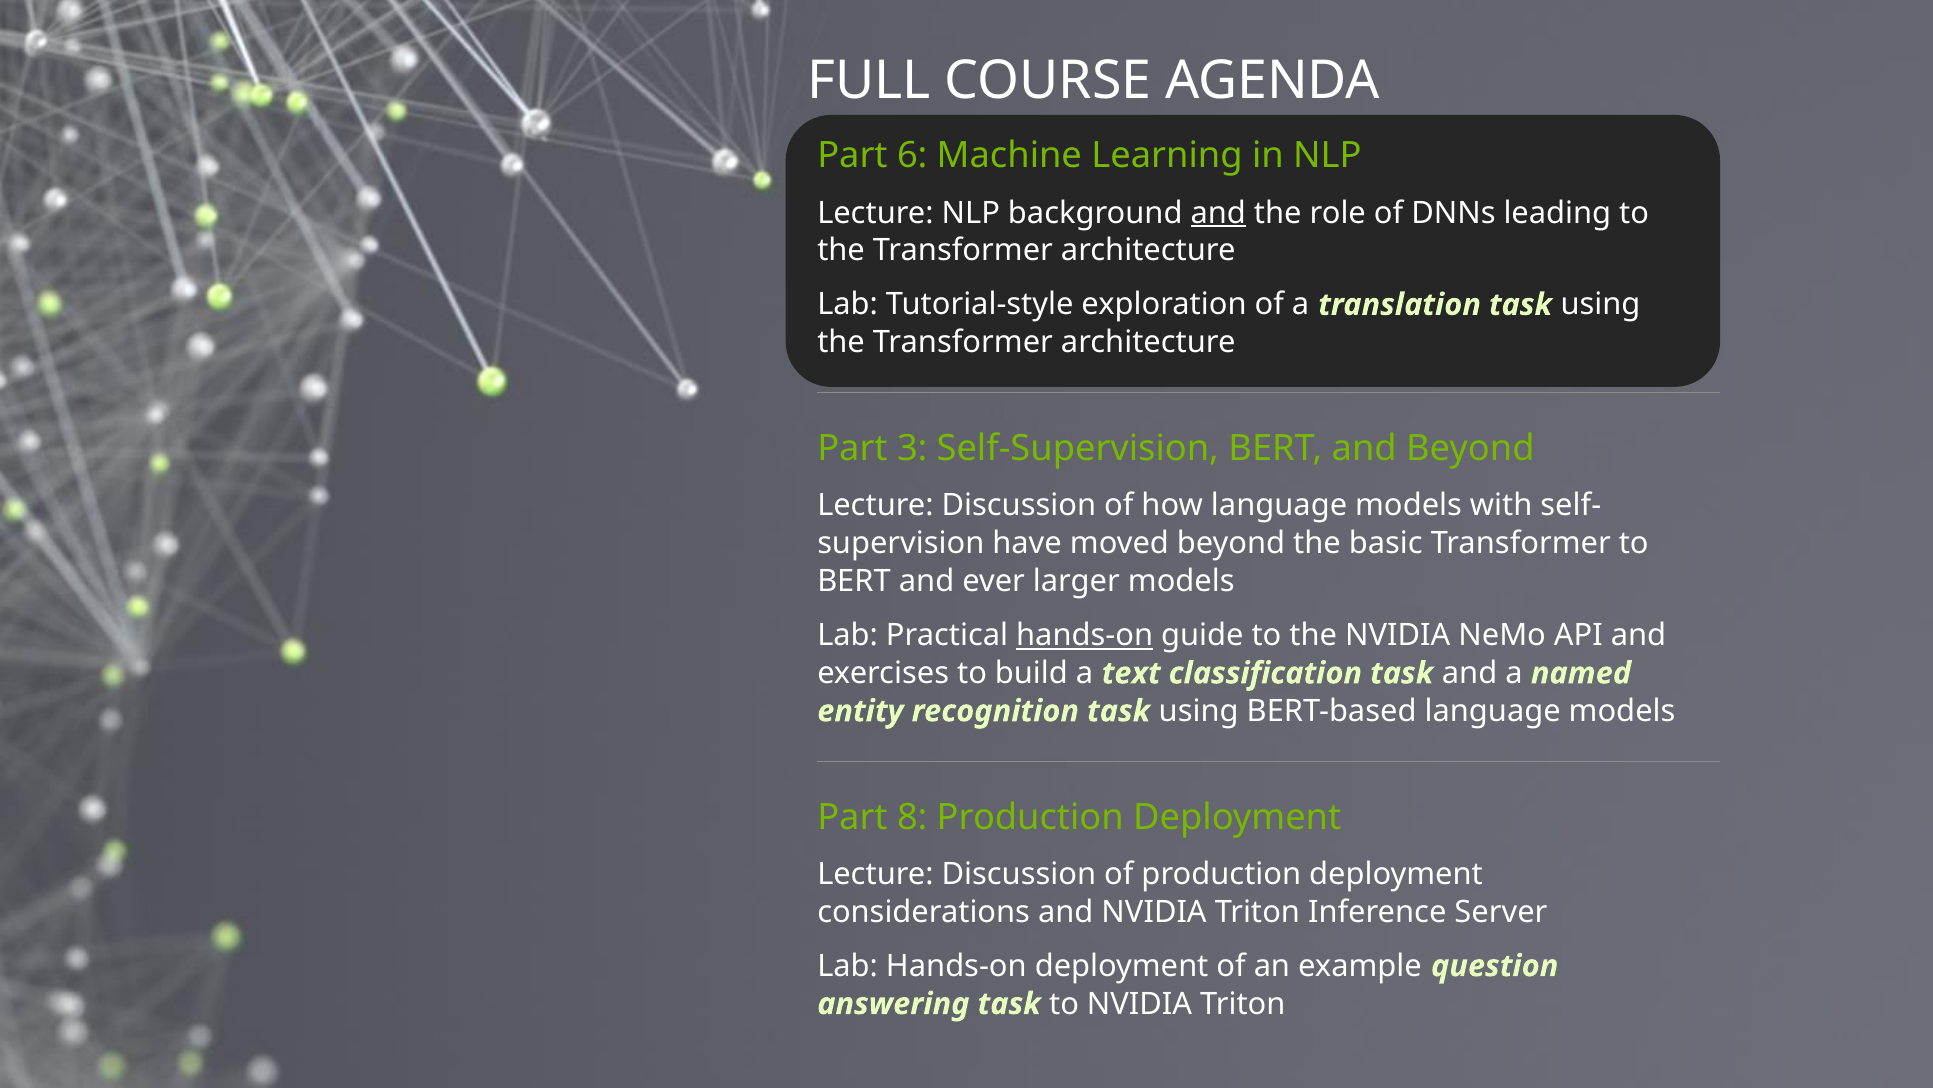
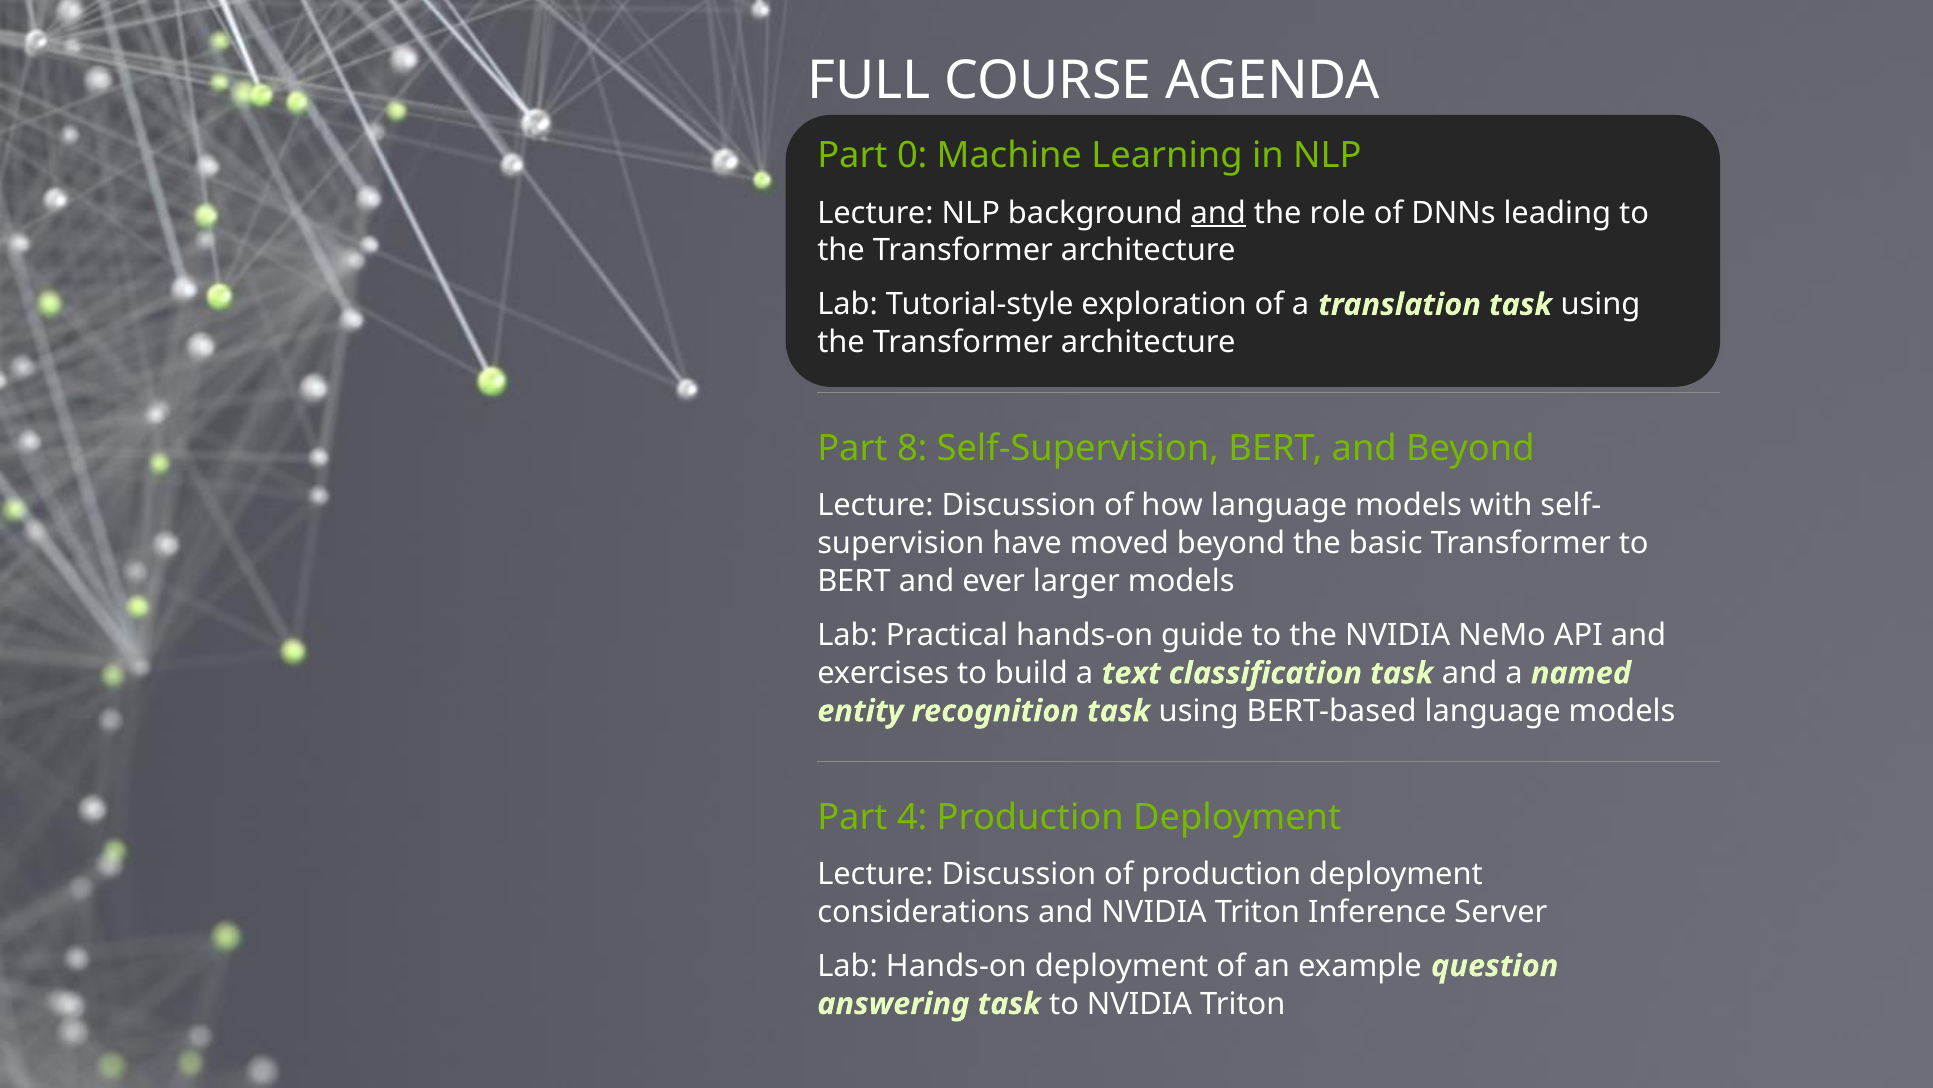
6: 6 -> 0 (912, 156)
3: 3 -> 8 (912, 448)
hands-on underline: present -> none (1085, 635)
8: 8 -> 4 (912, 817)
